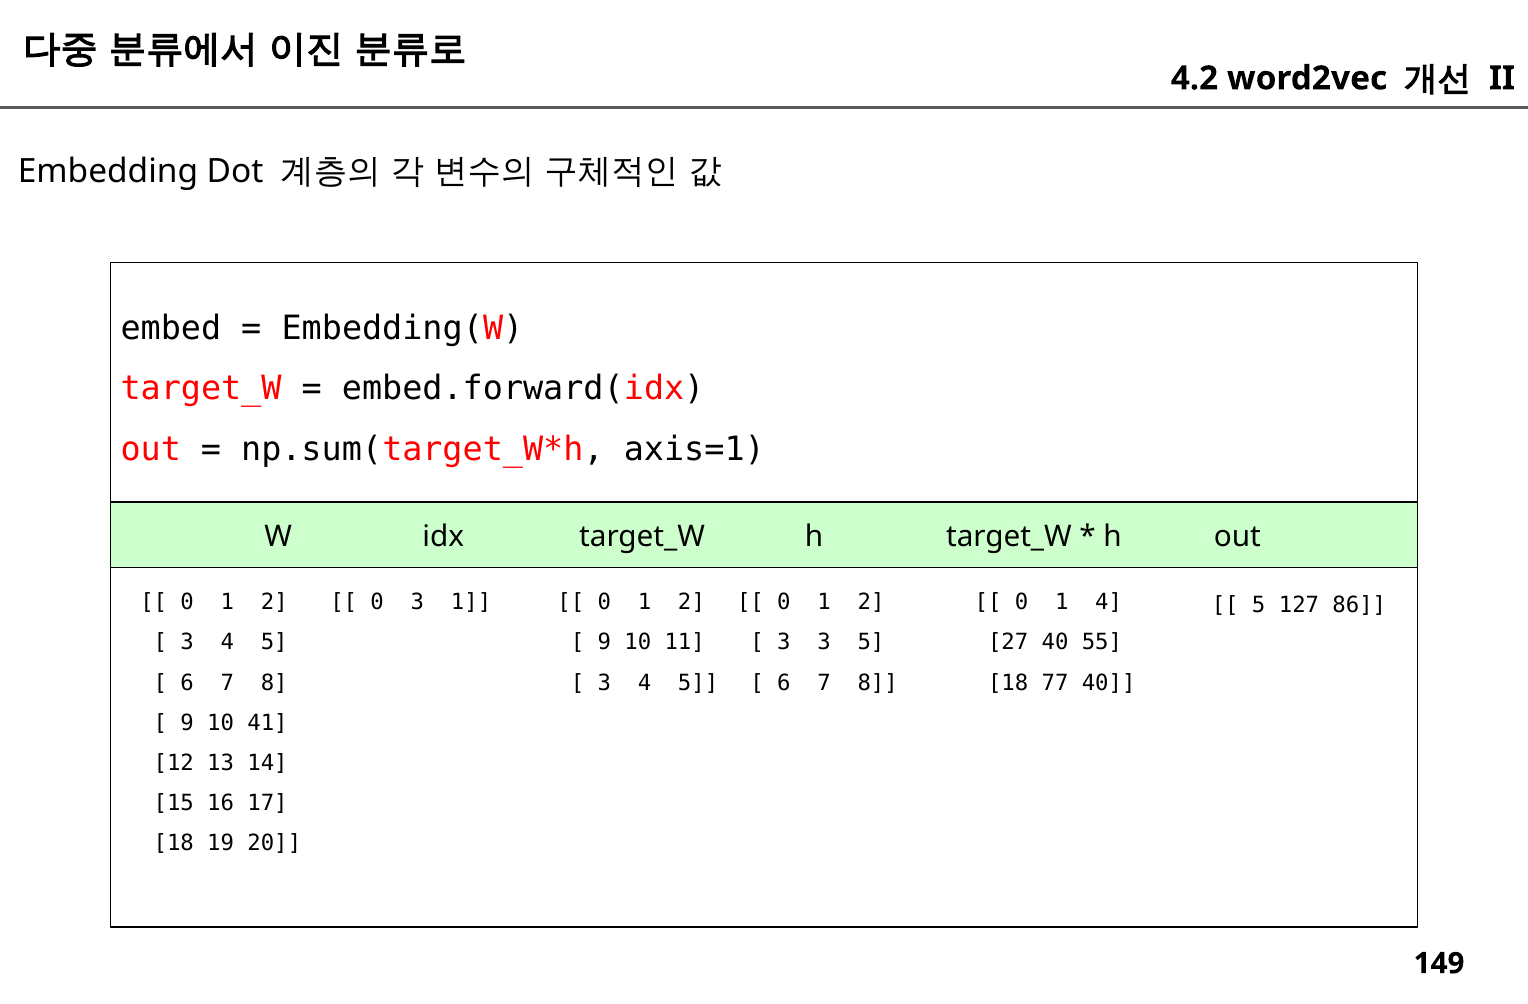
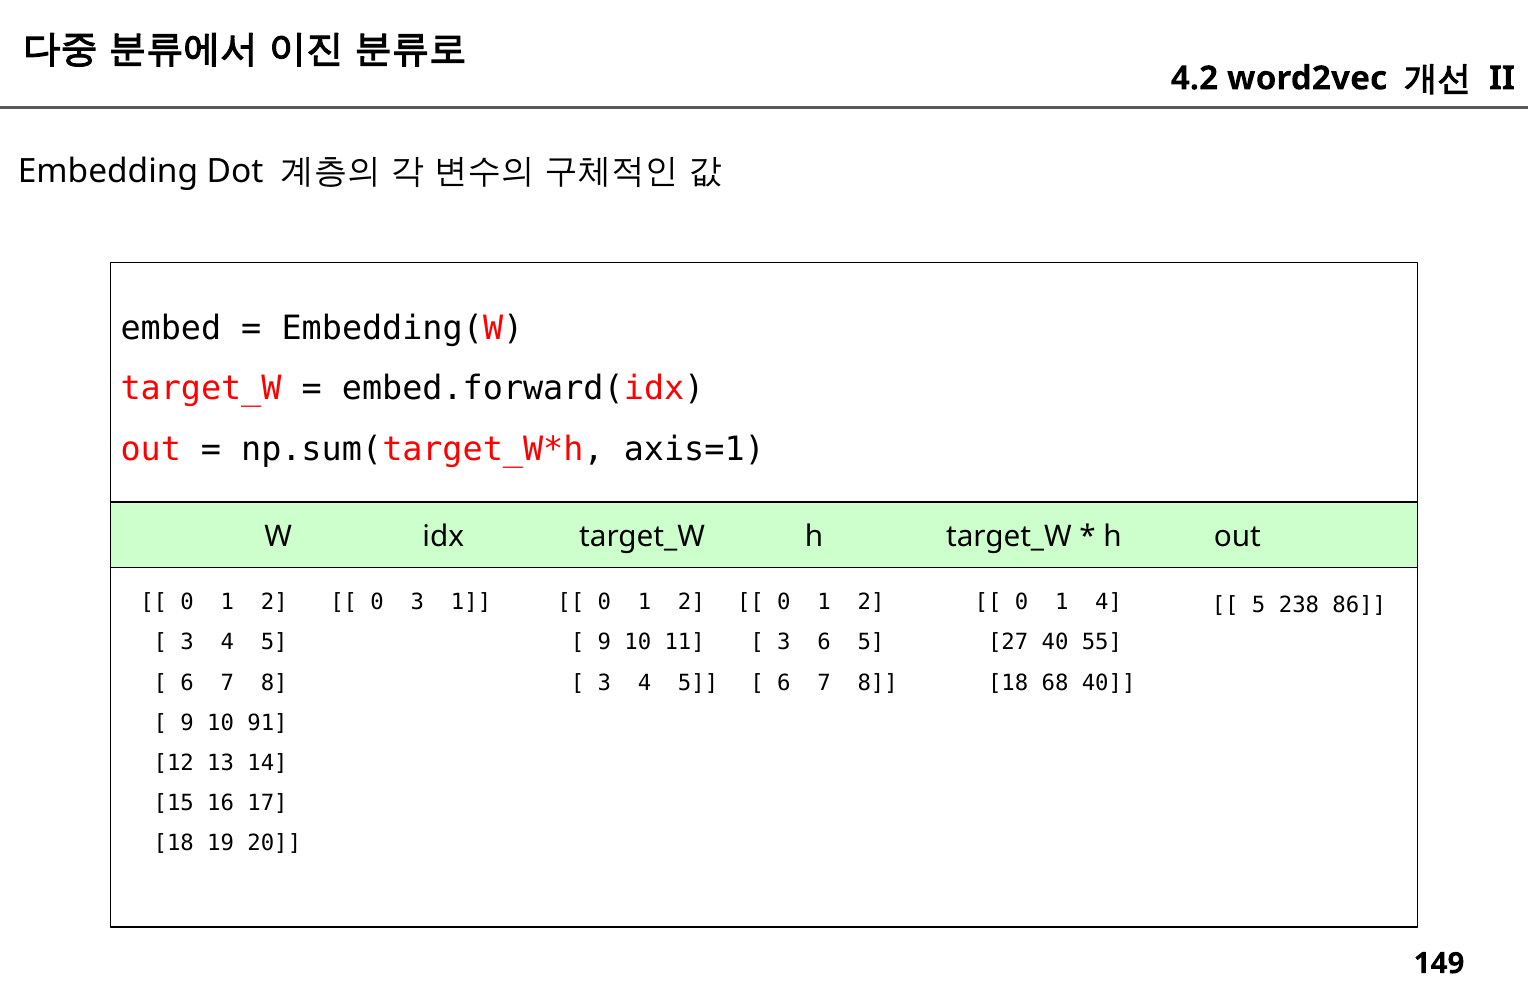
127: 127 -> 238 (1299, 605)
3 3: 3 -> 6 (824, 642)
77: 77 -> 68 (1055, 682)
41: 41 -> 91 (268, 723)
